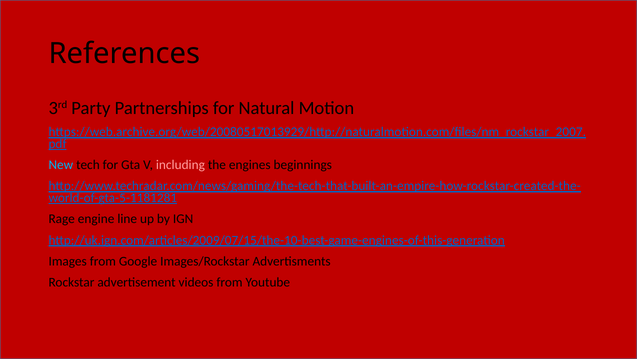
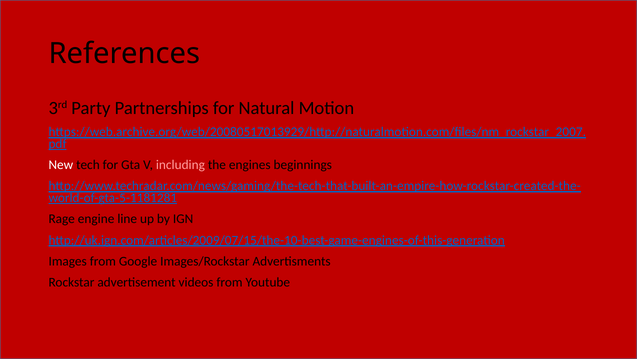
New colour: light blue -> white (61, 165)
